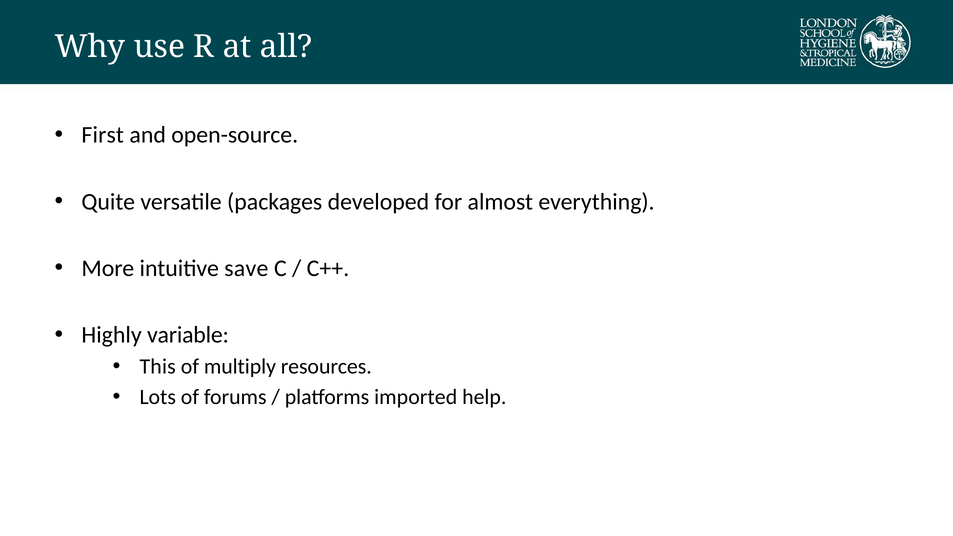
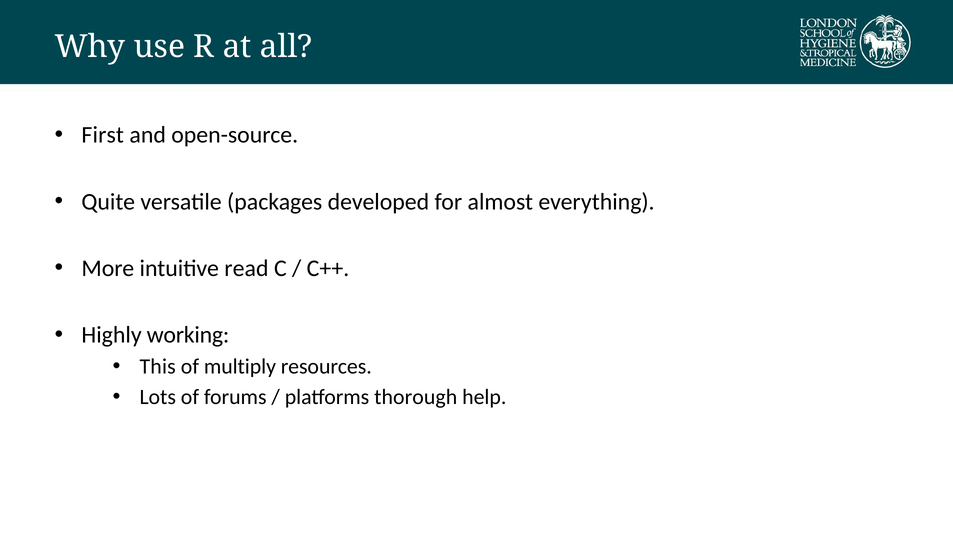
save: save -> read (246, 268)
variable: variable -> working (188, 335)
imported: imported -> thorough (416, 397)
